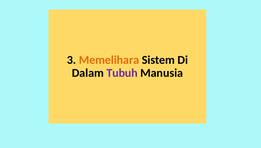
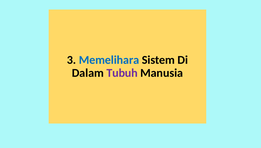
Memelihara colour: orange -> blue (109, 60)
